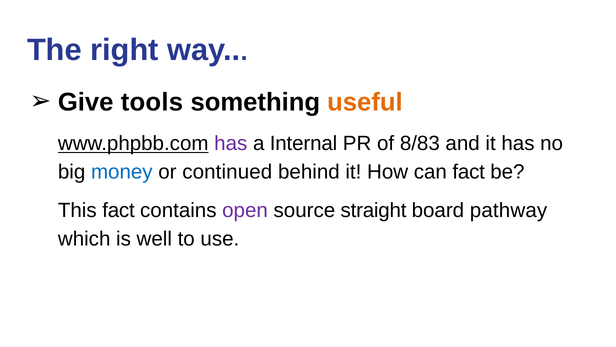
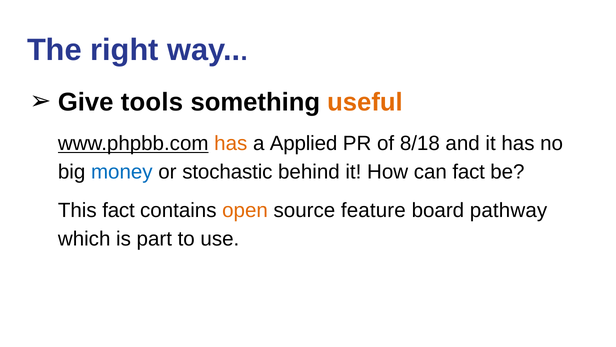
has colour: purple -> orange (231, 143)
Internal: Internal -> Applied (304, 143)
8/83: 8/83 -> 8/18 (420, 143)
continued: continued -> stochastic (227, 172)
open colour: purple -> orange (245, 210)
straight: straight -> feature (373, 210)
well: well -> part (154, 239)
